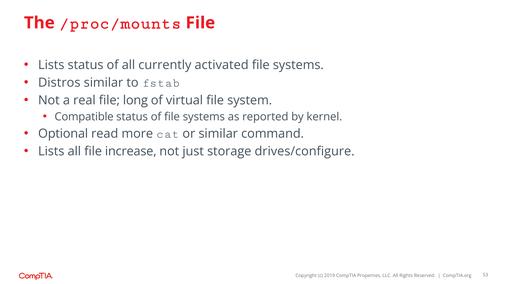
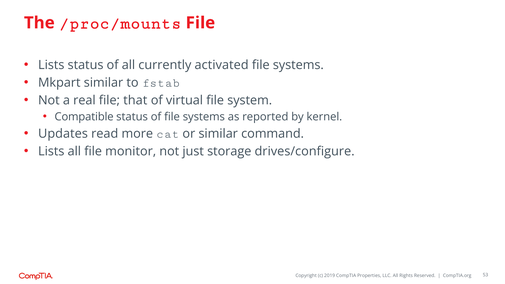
Distros: Distros -> Mkpart (59, 83)
long: long -> that (135, 100)
Optional: Optional -> Updates (63, 134)
increase: increase -> monitor (131, 152)
